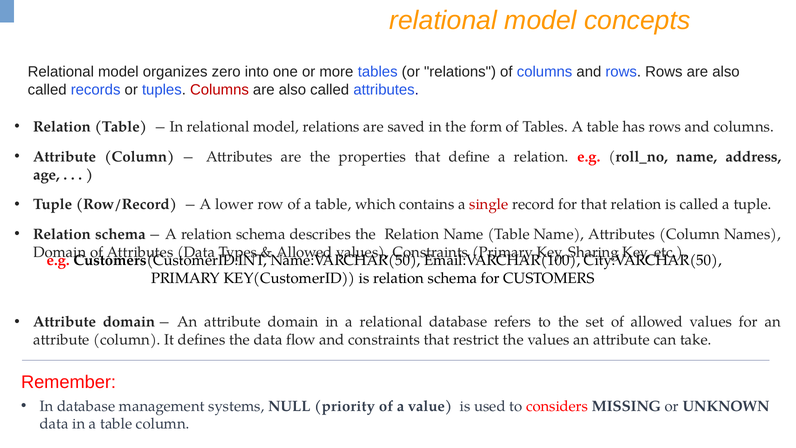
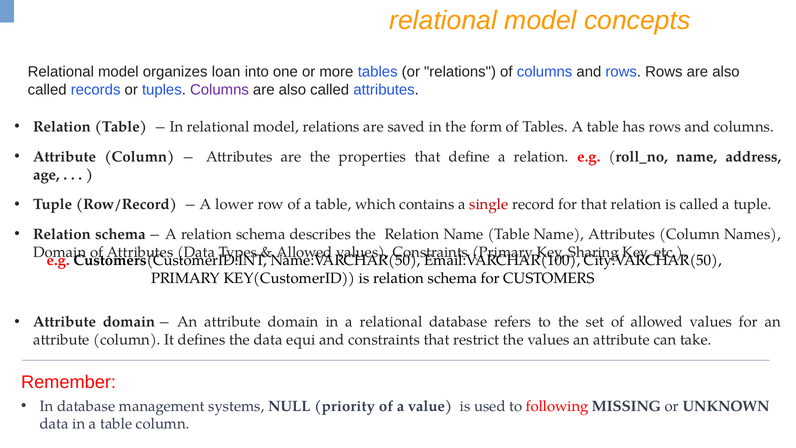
zero: zero -> loan (226, 72)
Columns colour: red -> purple (219, 90)
flow: flow -> equi (301, 340)
considers: considers -> following (557, 406)
